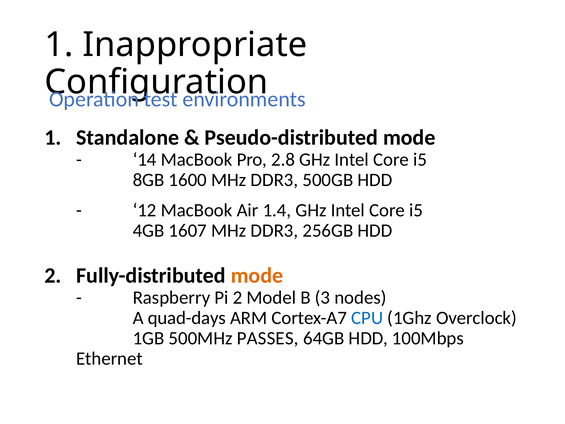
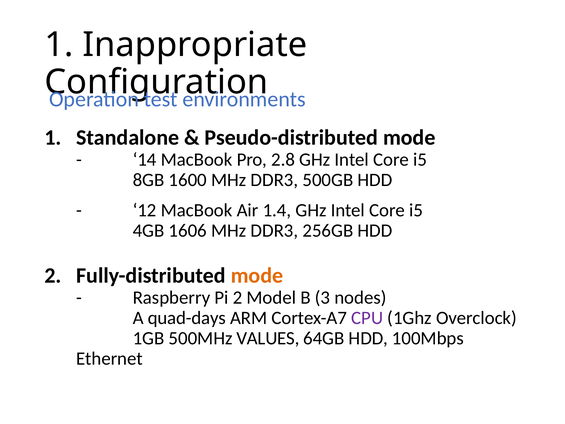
1607: 1607 -> 1606 (188, 231)
CPU colour: blue -> purple (367, 318)
PASSES: PASSES -> VALUES (268, 338)
